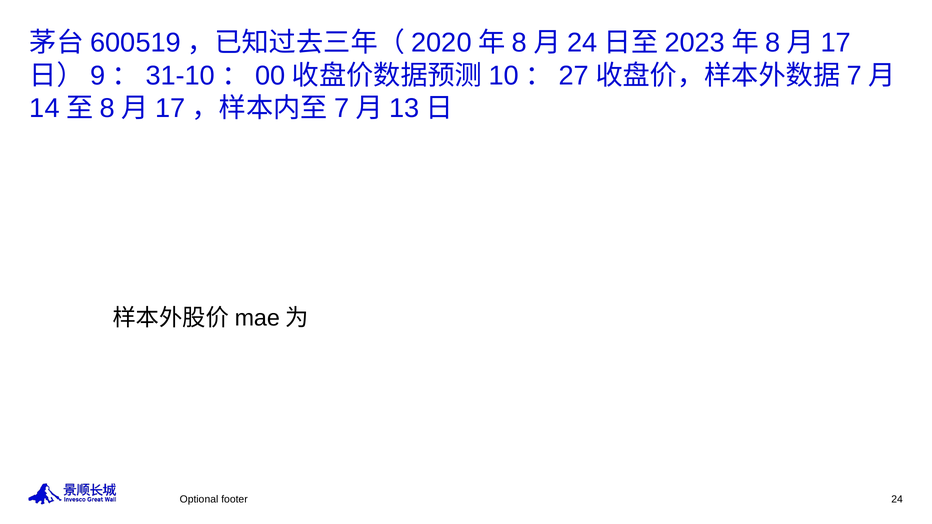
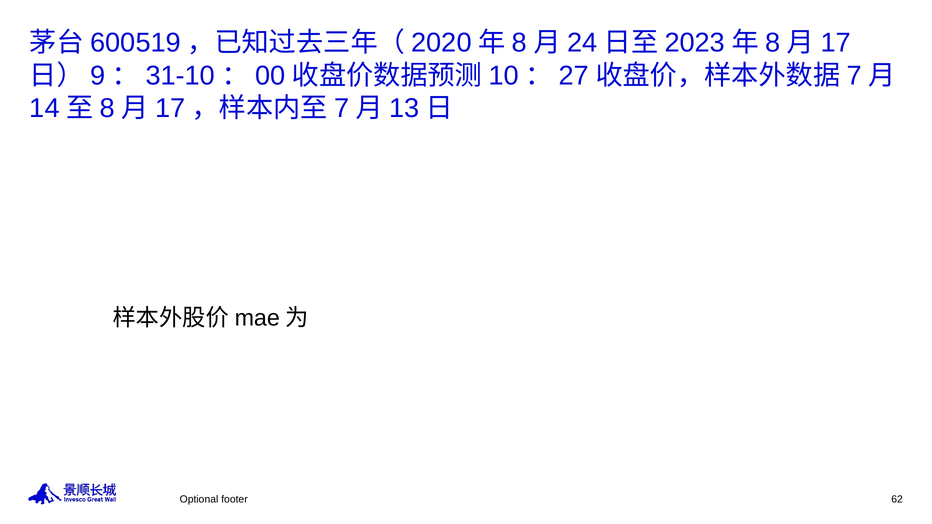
24: 24 -> 62 (897, 500)
